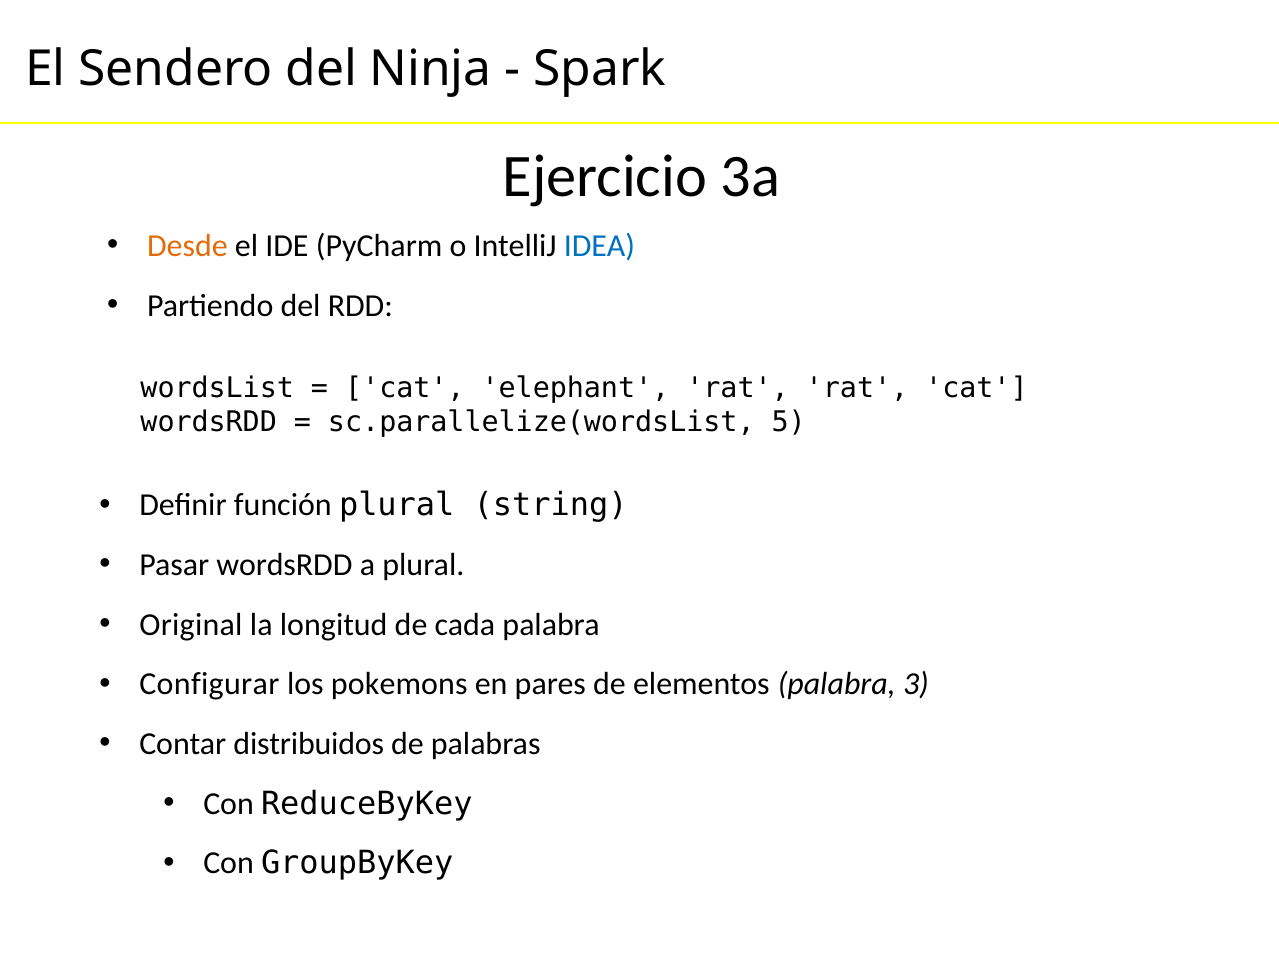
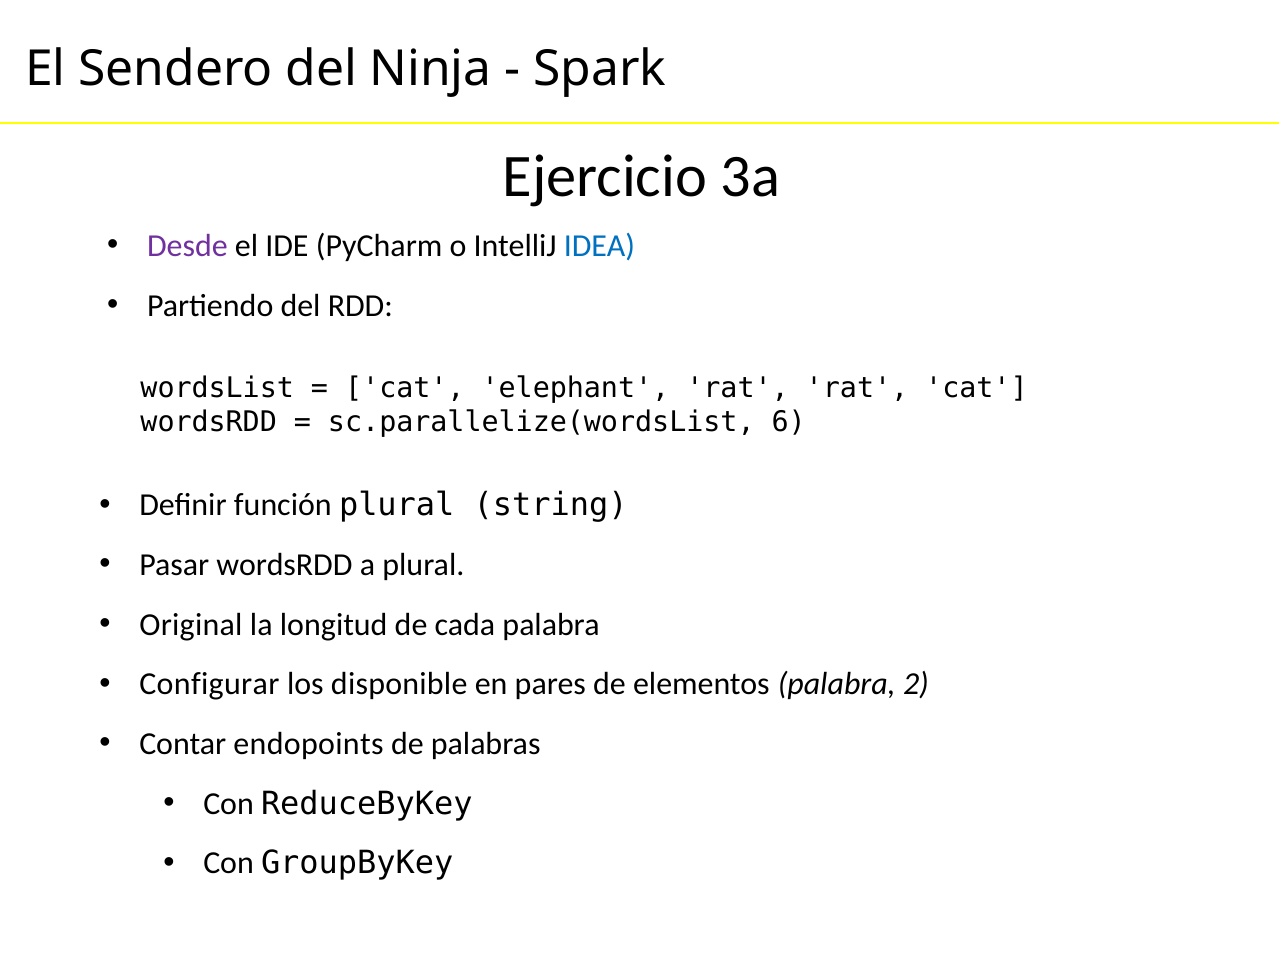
Desde colour: orange -> purple (187, 246)
5: 5 -> 6 (789, 423)
pokemons: pokemons -> disponible (399, 684)
3: 3 -> 2 (916, 684)
distribuidos: distribuidos -> endopoints (309, 744)
